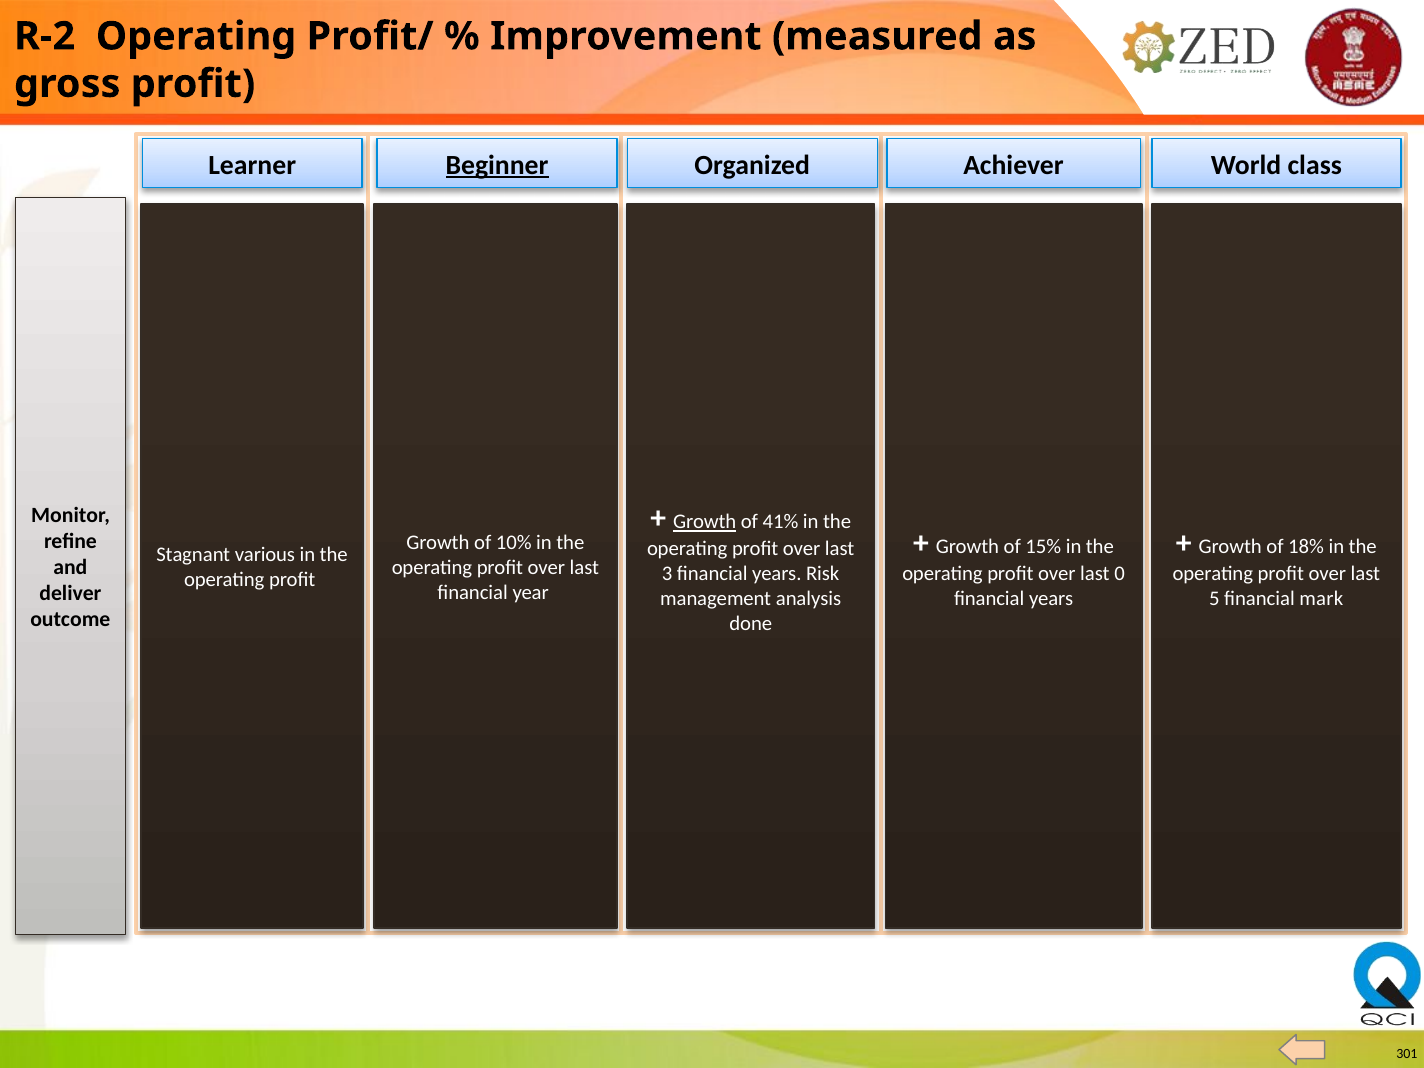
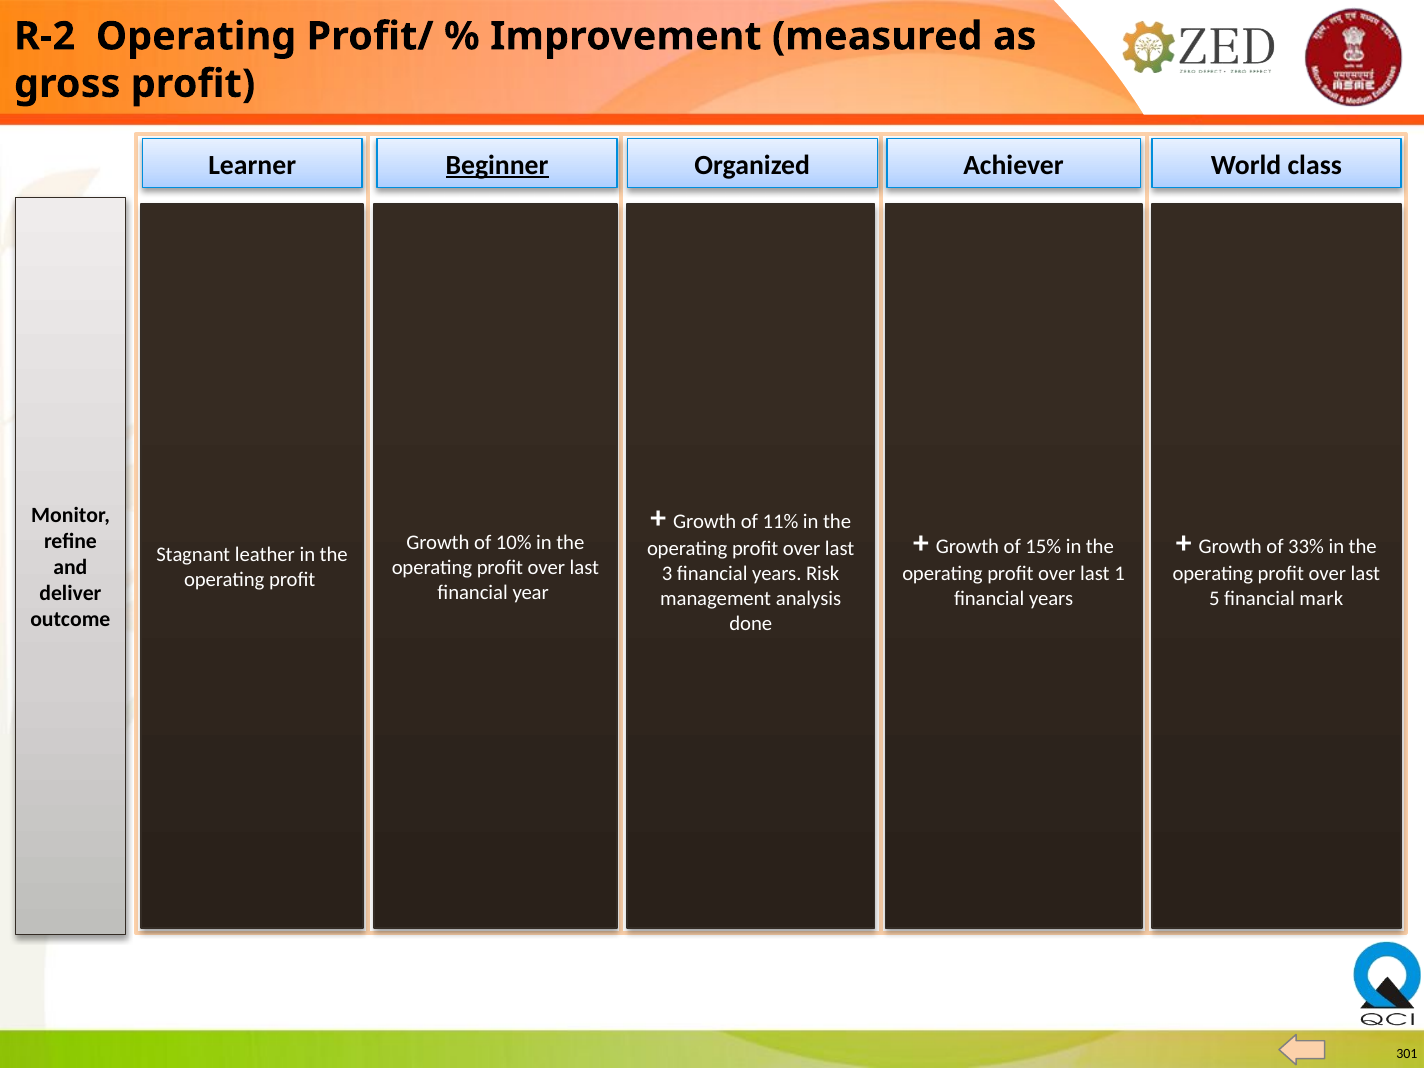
Growth underline: present -> none (705, 522)
41%: 41% -> 11% (781, 522)
18%: 18% -> 33% (1306, 547)
various: various -> leather (265, 555)
0: 0 -> 1 (1120, 574)
